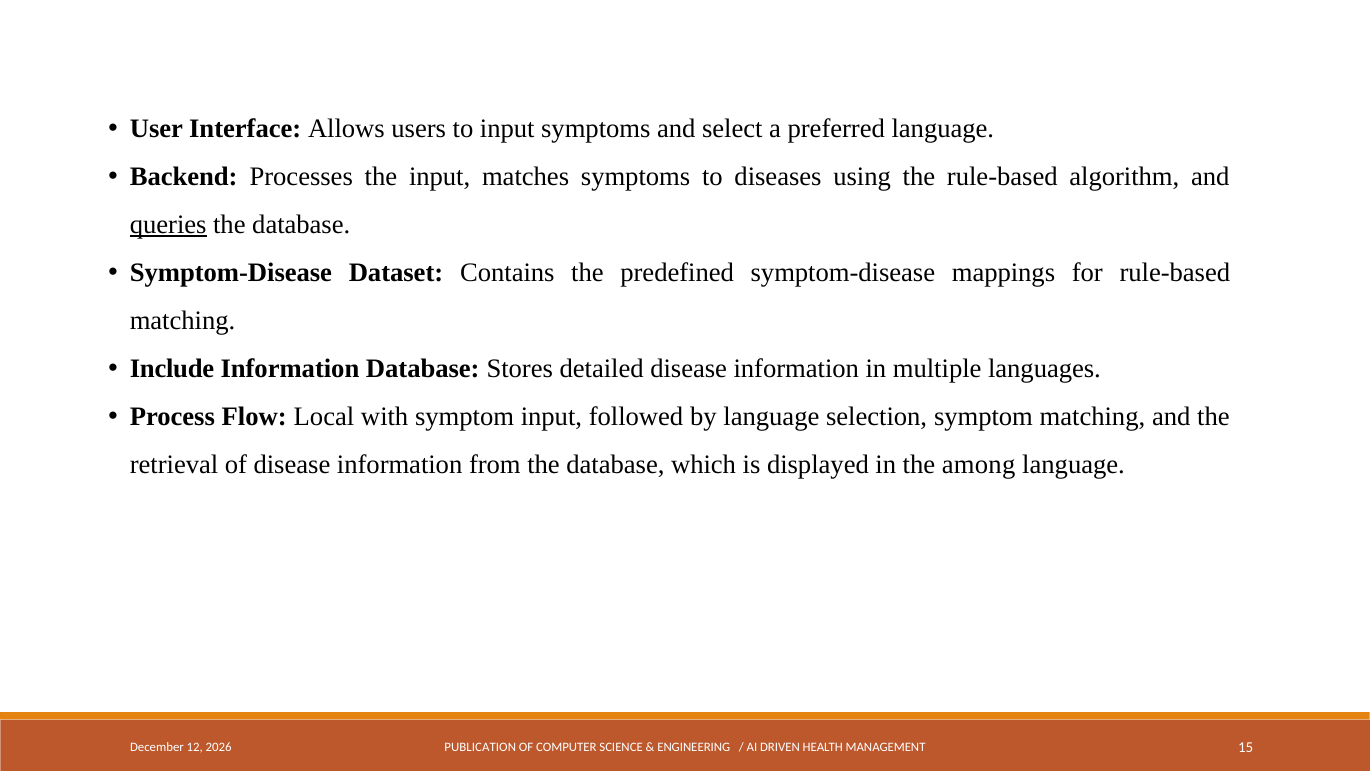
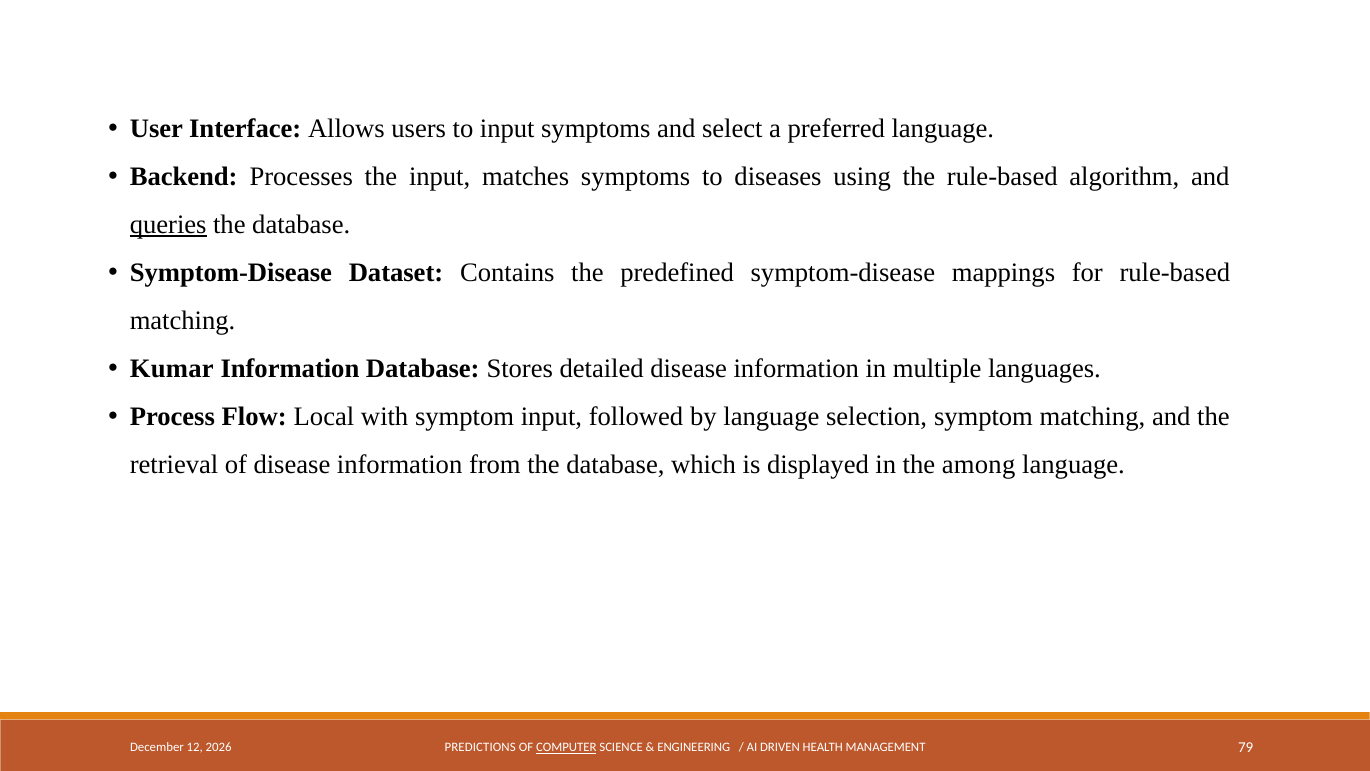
Include: Include -> Kumar (172, 369)
PUBLICATION: PUBLICATION -> PREDICTIONS (480, 747)
COMPUTER underline: none -> present (566, 747)
15: 15 -> 79 (1246, 747)
